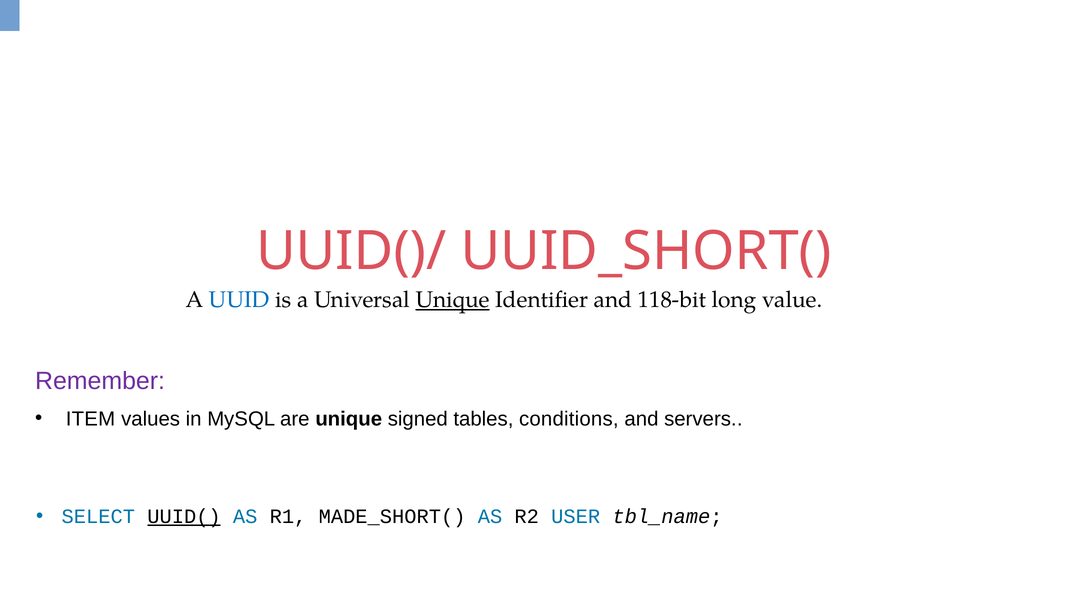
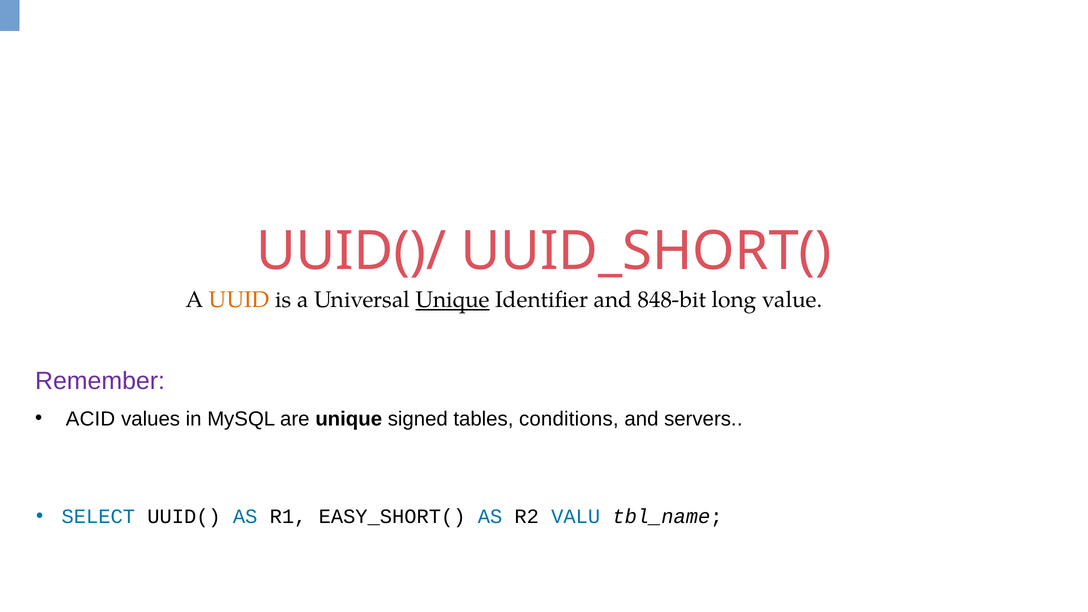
UUID colour: blue -> orange (239, 300)
118-bit: 118-bit -> 848-bit (672, 300)
ITEM: ITEM -> ACID (90, 419)
UUID( underline: present -> none (184, 516)
MADE_SHORT(: MADE_SHORT( -> EASY_SHORT( (392, 516)
USER: USER -> VALU (576, 516)
